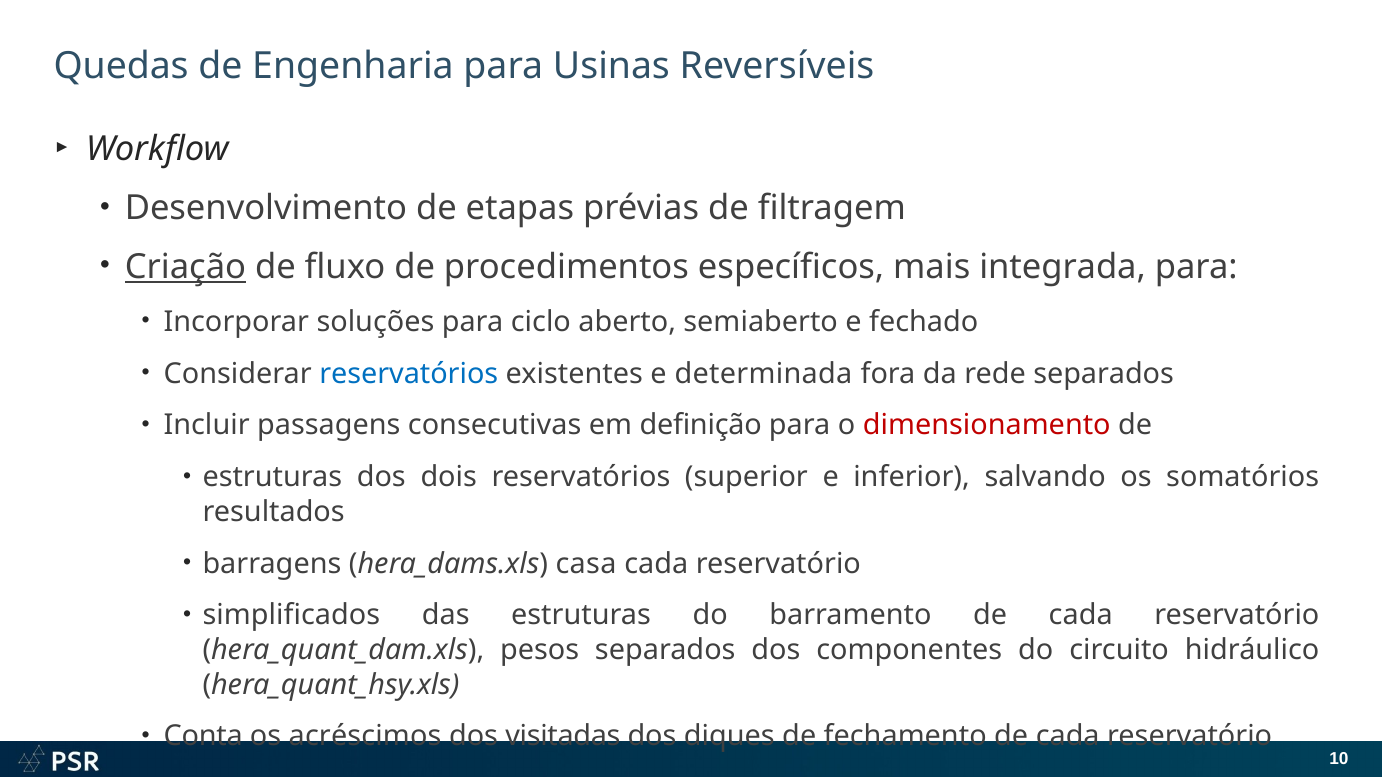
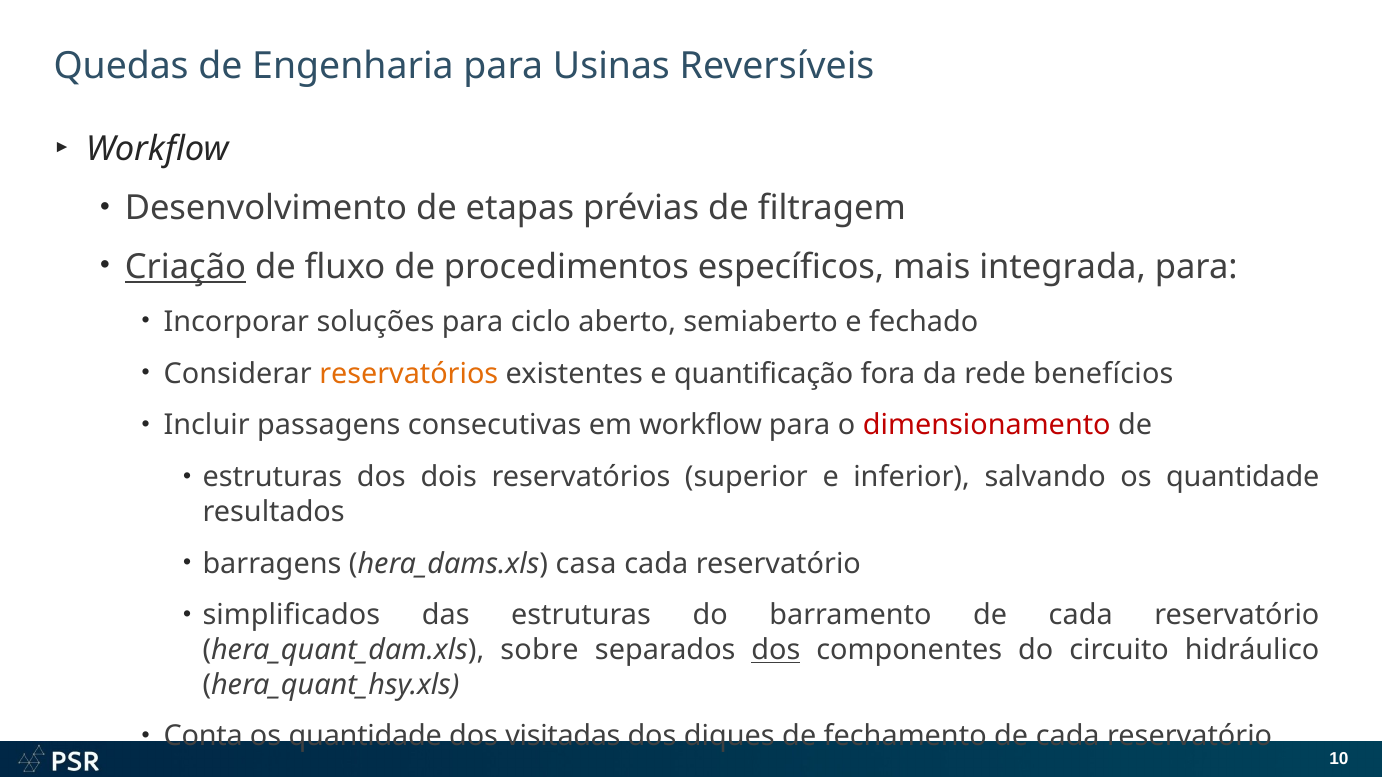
reservatórios colour: blue -> orange (409, 374)
determinada: determinada -> quantificação (764, 374)
rede separados: separados -> benefícios (1103, 374)
em definição: definição -> workflow (701, 426)
salvando os somatórios: somatórios -> quantidade (1243, 477)
pesos: pesos -> sobre (539, 650)
dos underline: none -> present (776, 650)
acréscimos: acréscimos -> quantidade (365, 737)
